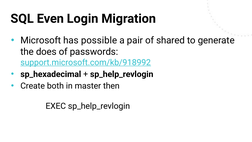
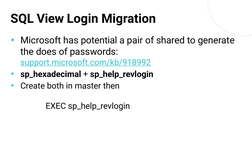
Even: Even -> View (50, 19)
possible: possible -> potential (99, 40)
